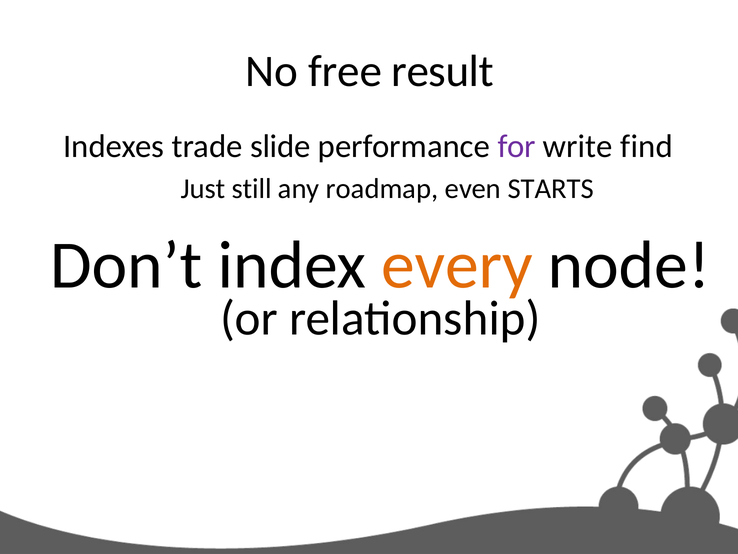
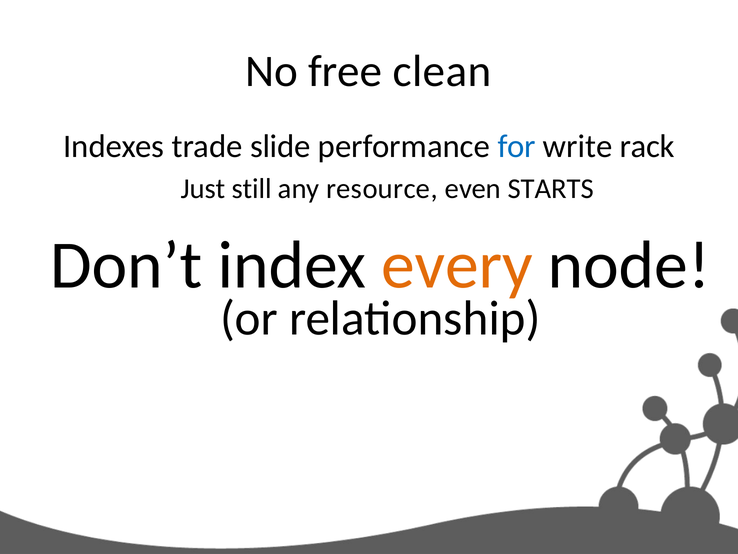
result: result -> clean (442, 71)
for colour: purple -> blue (517, 146)
find: find -> rack (647, 146)
roadmap: roadmap -> resource (382, 189)
